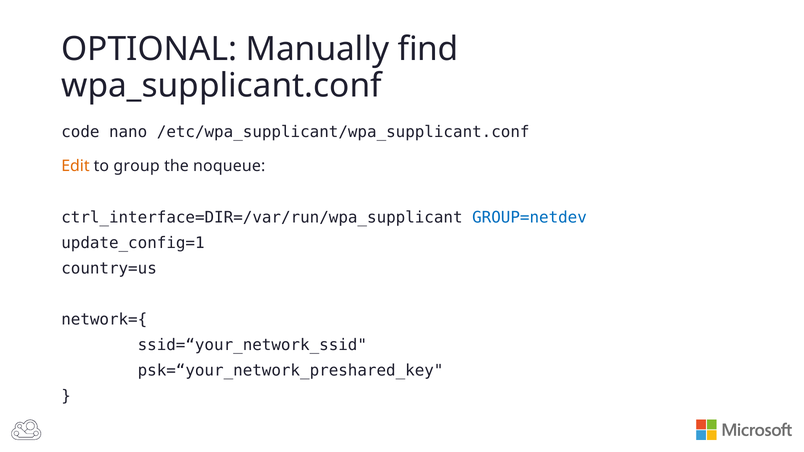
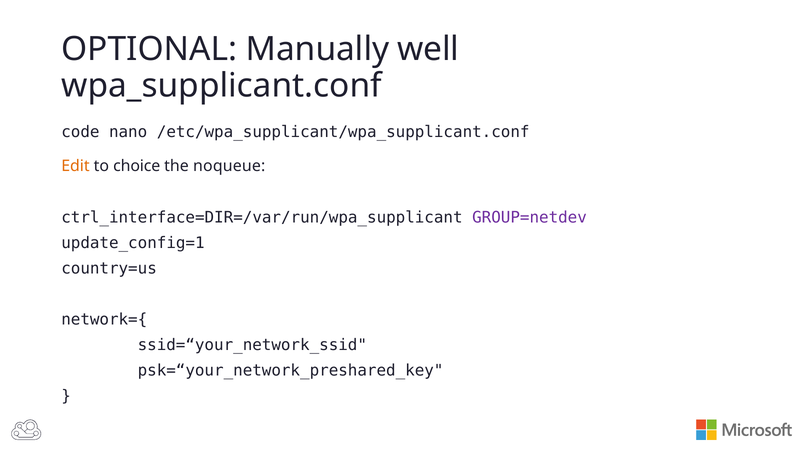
find: find -> well (428, 49)
group: group -> choice (137, 166)
GROUP=netdev colour: blue -> purple (530, 217)
